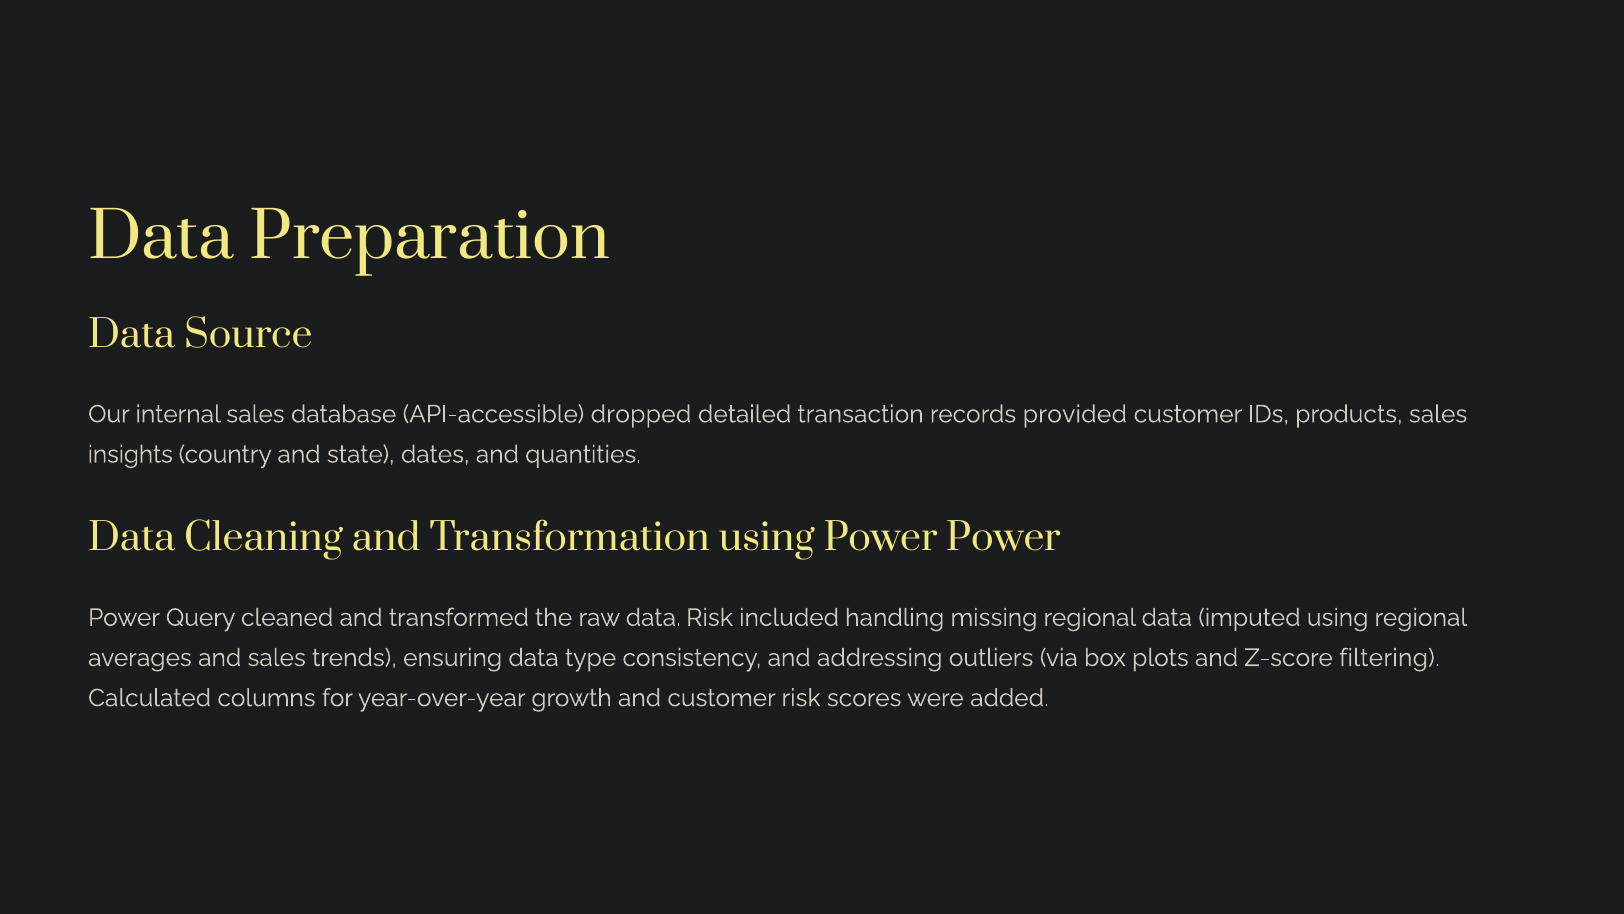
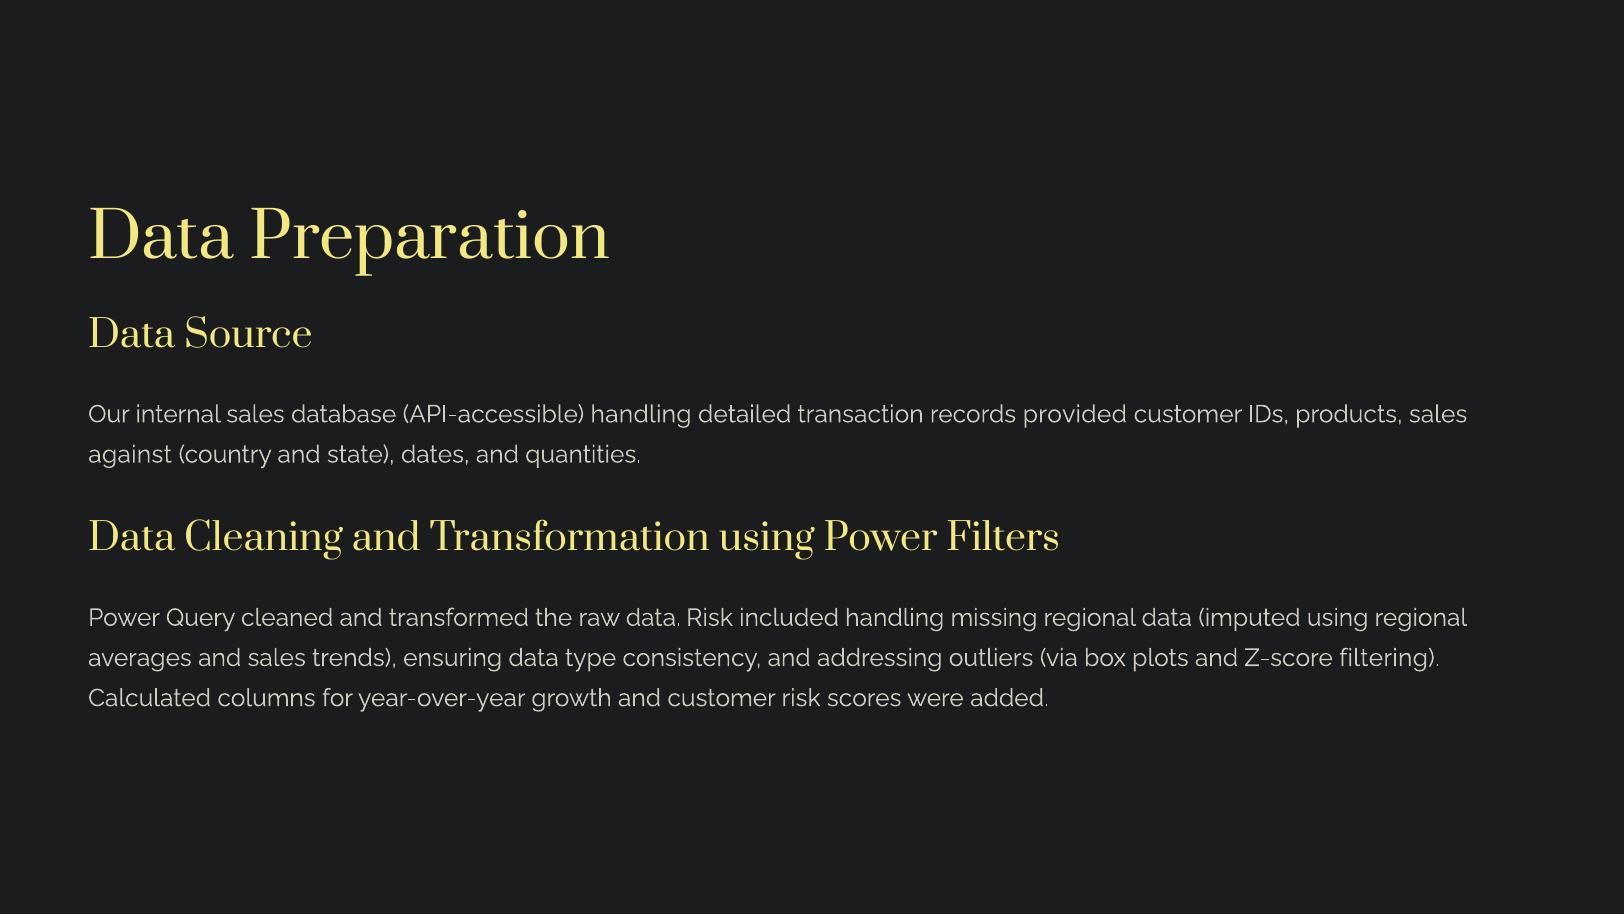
API-accessible dropped: dropped -> handling (641, 414)
insights: insights -> against (130, 454)
using Power Power: Power -> Filters (1003, 538)
